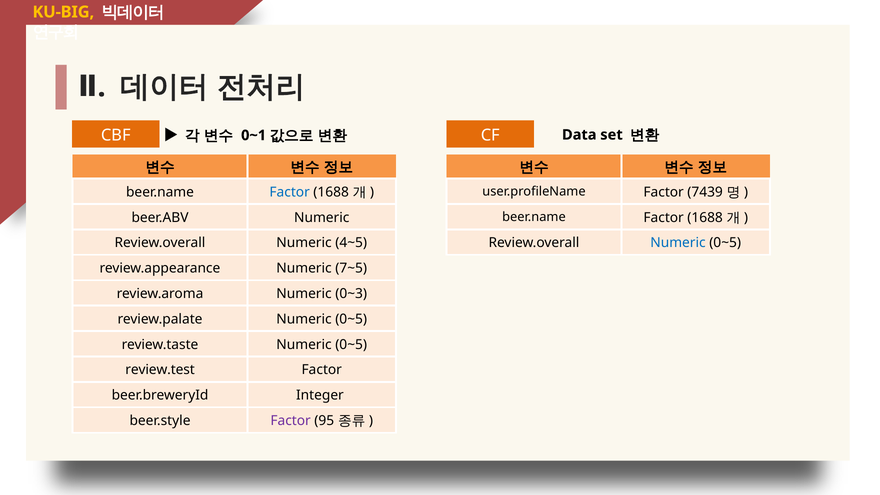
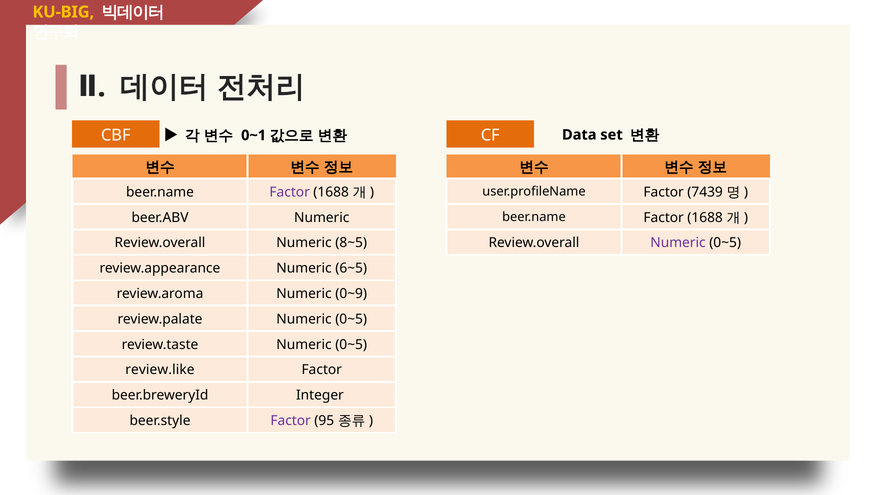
Factor colour: blue -> purple (290, 192)
4~5: 4~5 -> 8~5 (351, 243)
Numeric colour: blue -> purple (678, 243)
7~5: 7~5 -> 6~5 (351, 268)
0~3: 0~3 -> 0~9 (351, 294)
review.test: review.test -> review.like (160, 370)
